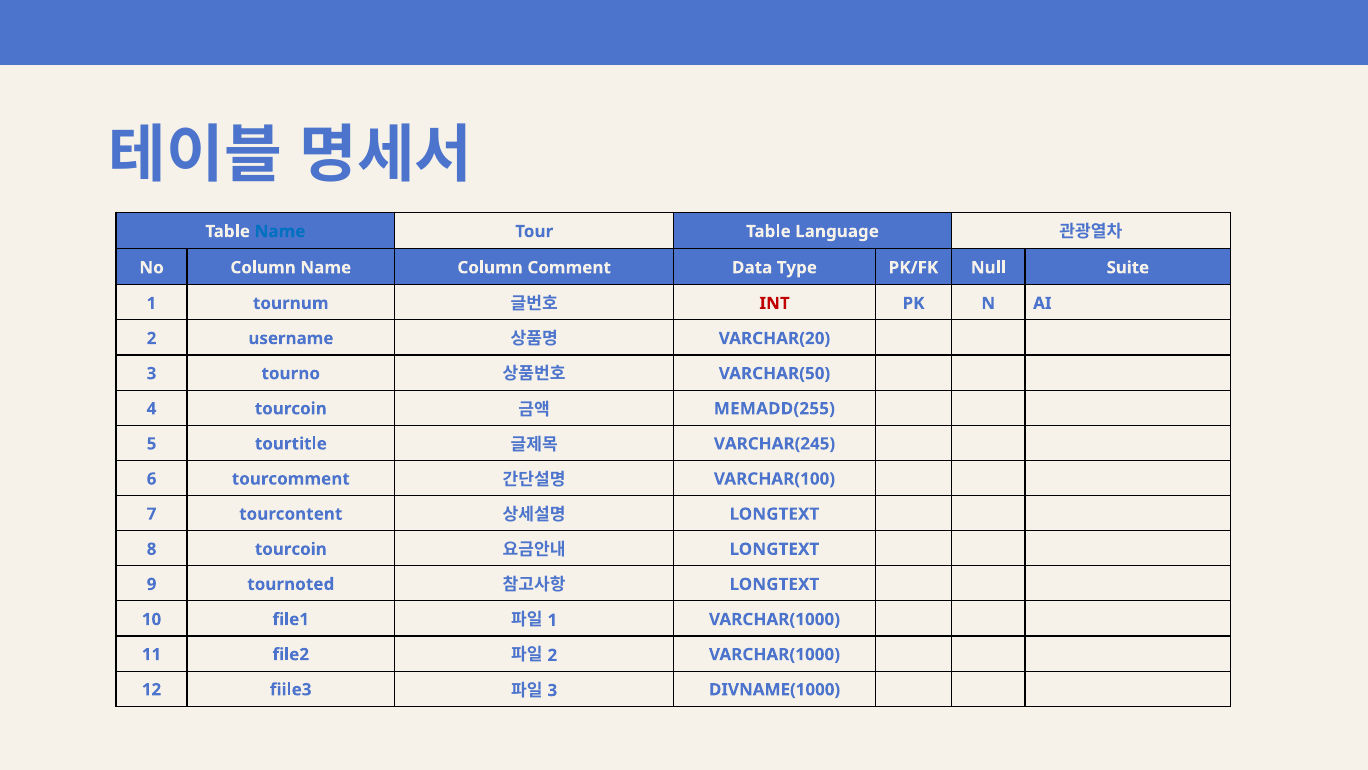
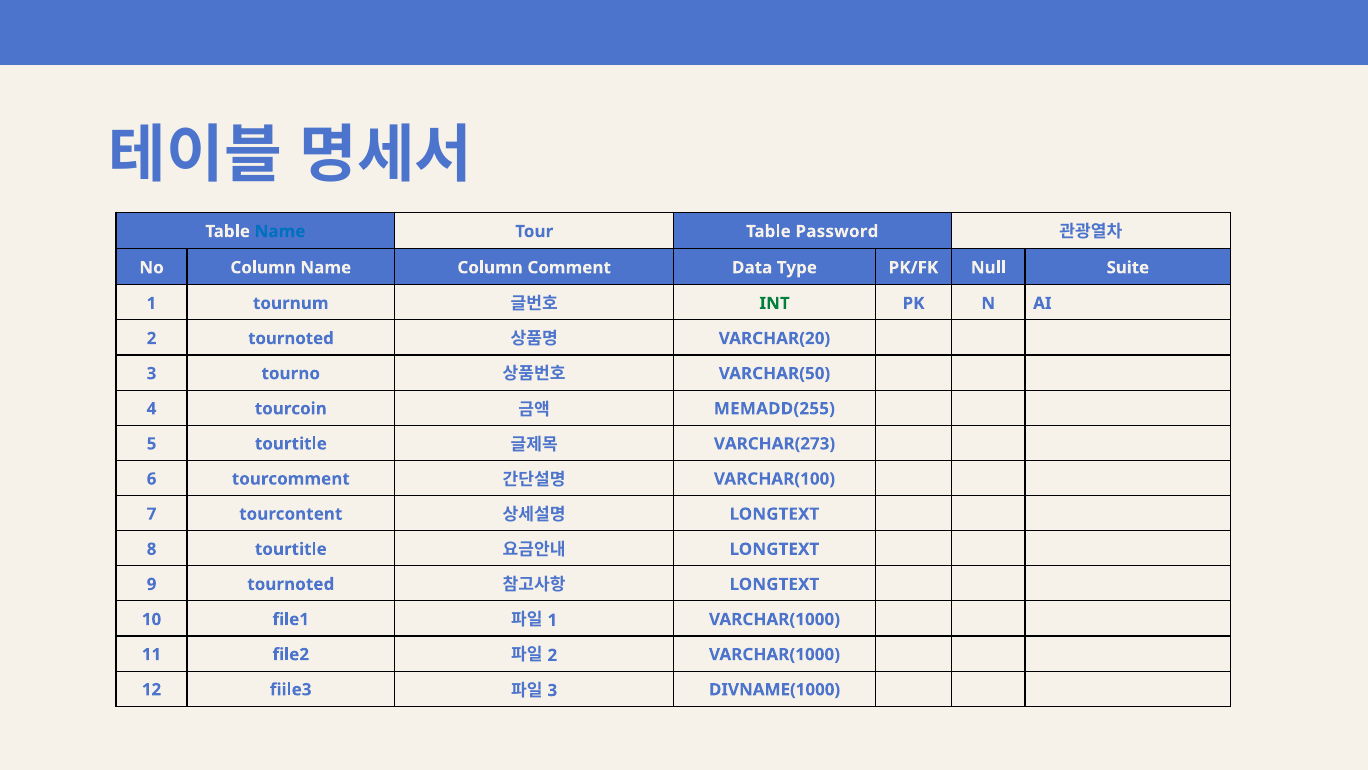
Language: Language -> Password (837, 231)
INT colour: red -> green (775, 303)
2 username: username -> tournoted (291, 338)
VARCHAR(245: VARCHAR(245 -> VARCHAR(273 (775, 444)
8 tourcoin: tourcoin -> tourtitle (291, 549)
